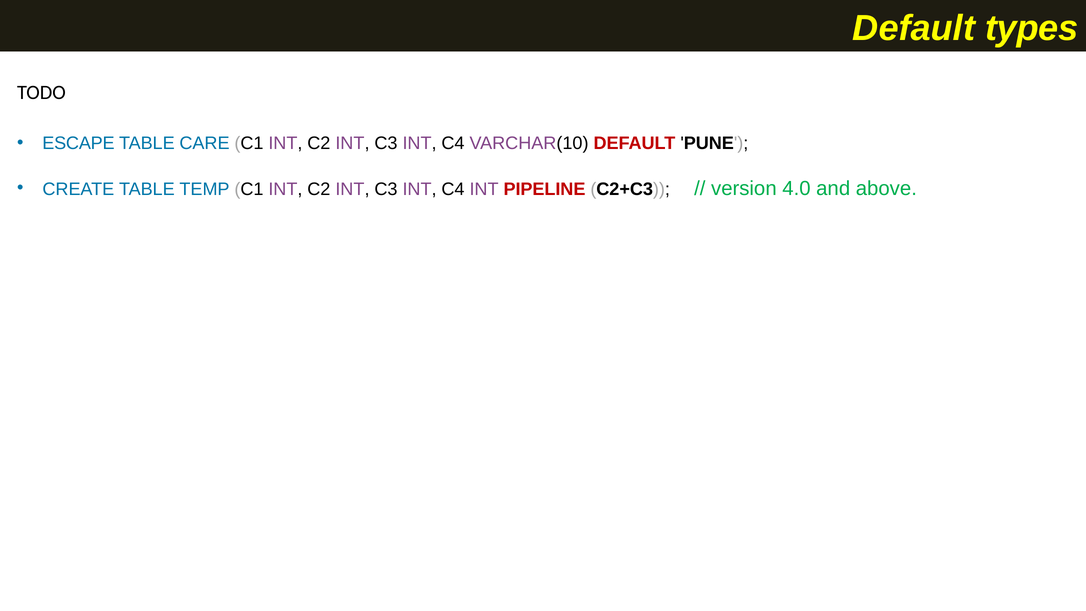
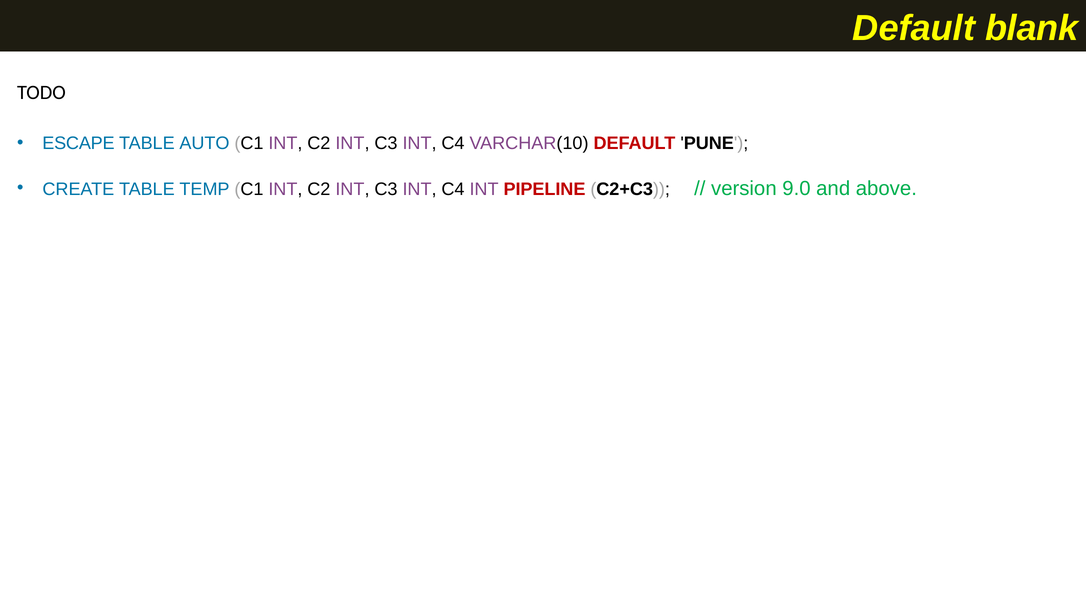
types: types -> blank (1032, 28)
CARE: CARE -> AUTO (205, 143)
4.0: 4.0 -> 9.0 (796, 188)
